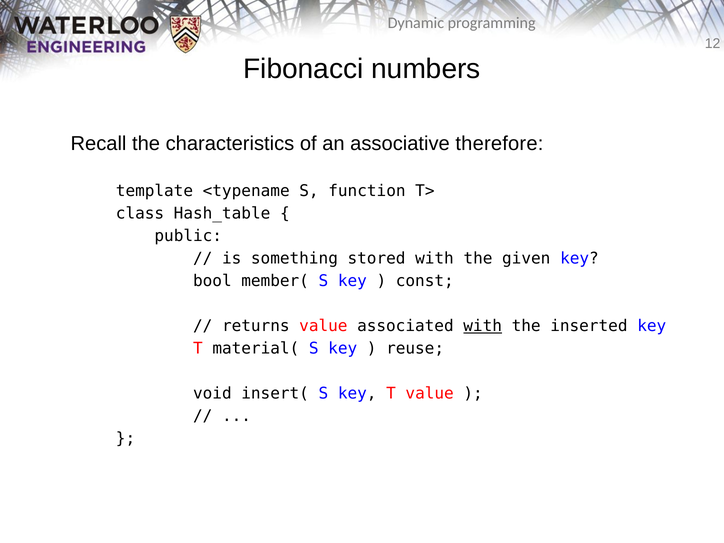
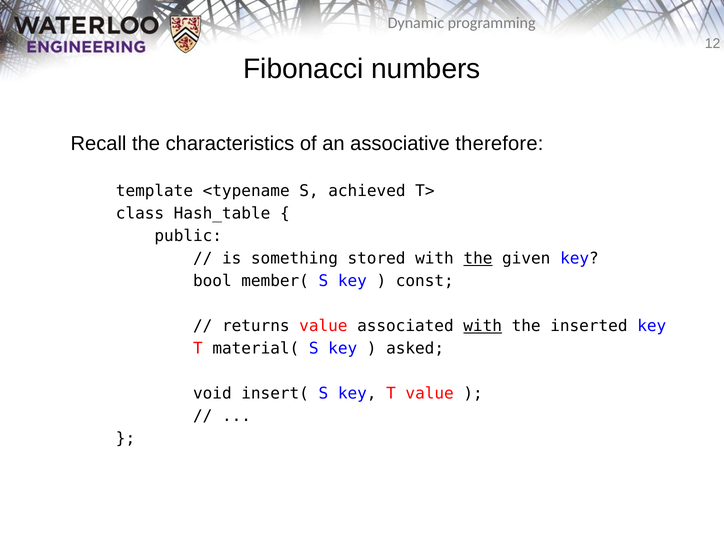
function: function -> achieved (367, 191)
the underline: none -> present (478, 259)
reuse: reuse -> asked (415, 349)
